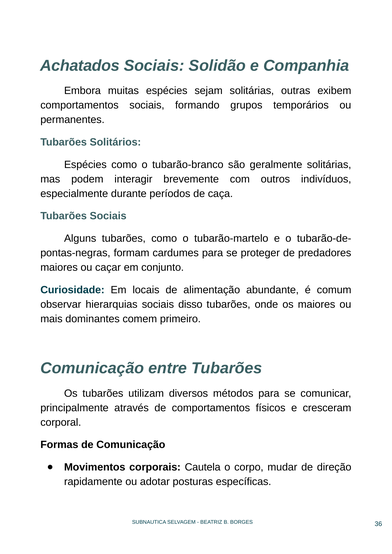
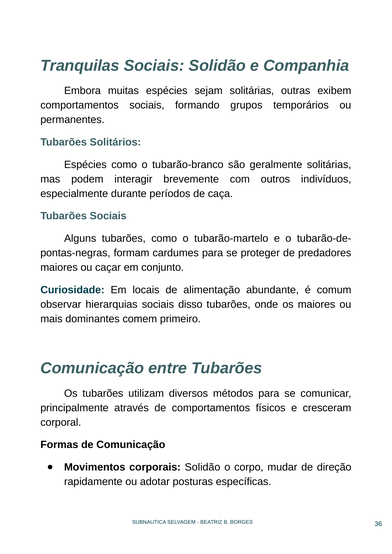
Achatados: Achatados -> Tranquilas (80, 66)
corporais Cautela: Cautela -> Solidão (203, 467)
